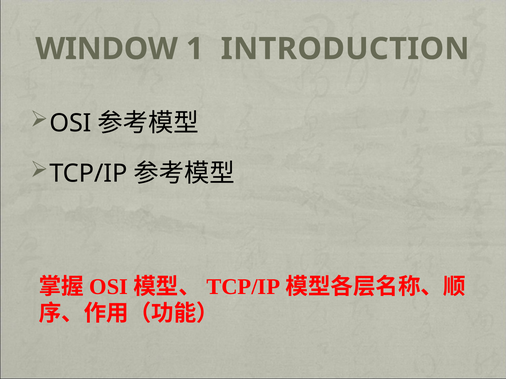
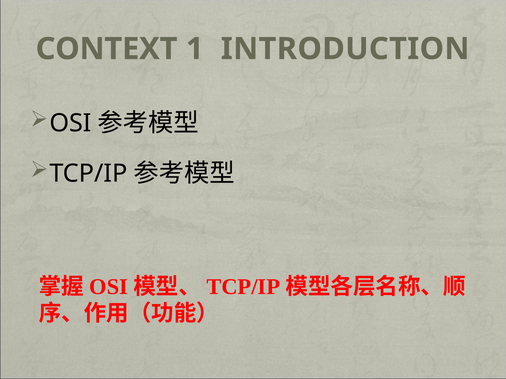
WINDOW: WINDOW -> CONTEXT (107, 49)
